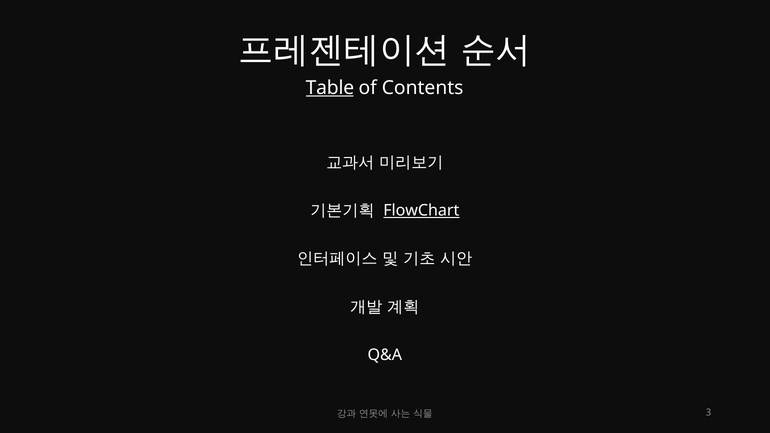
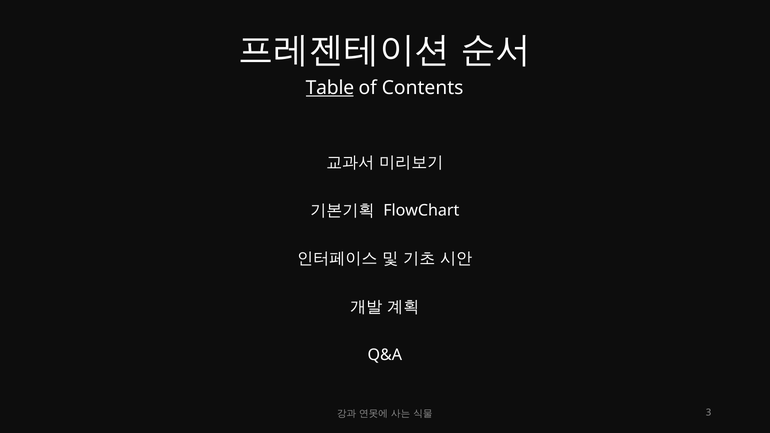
FlowChart underline: present -> none (421, 211)
